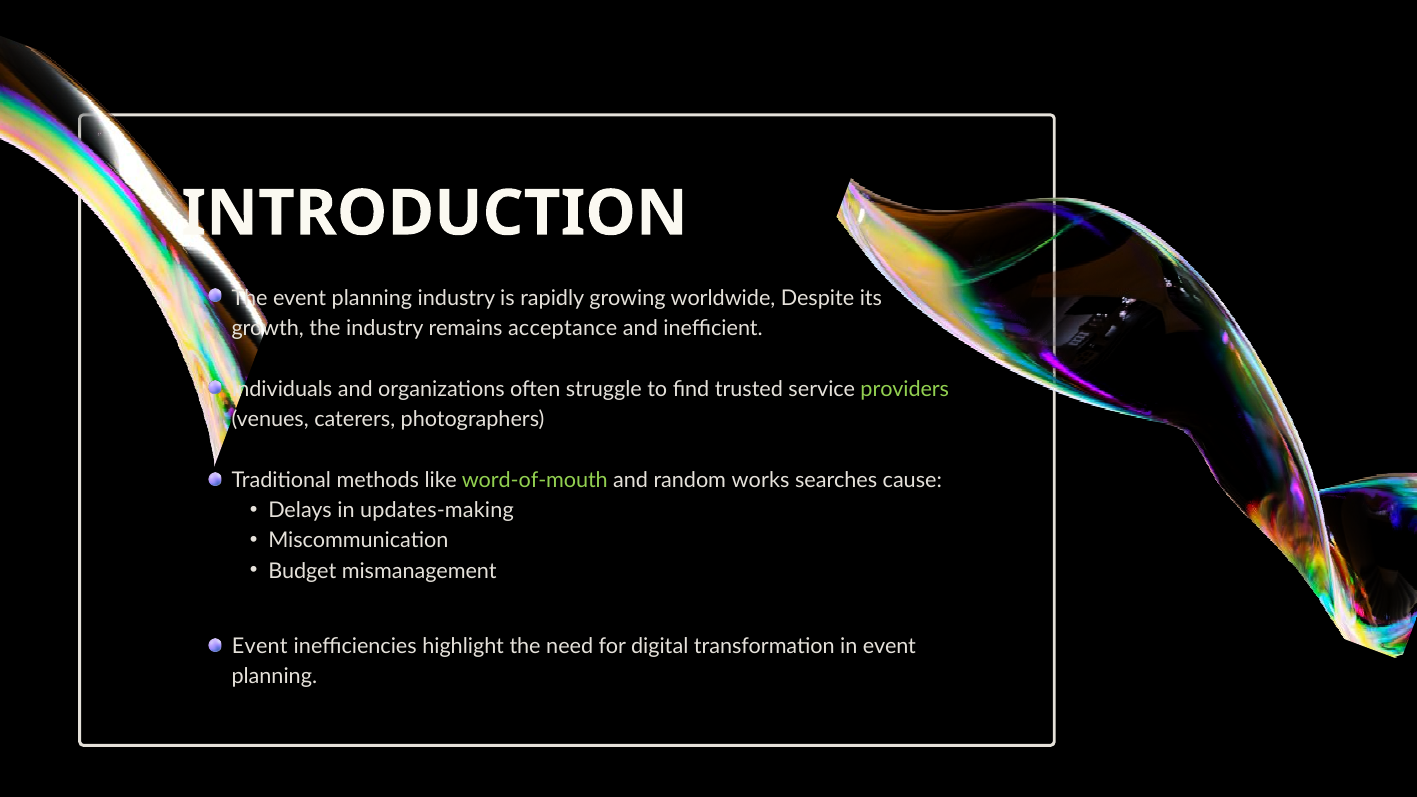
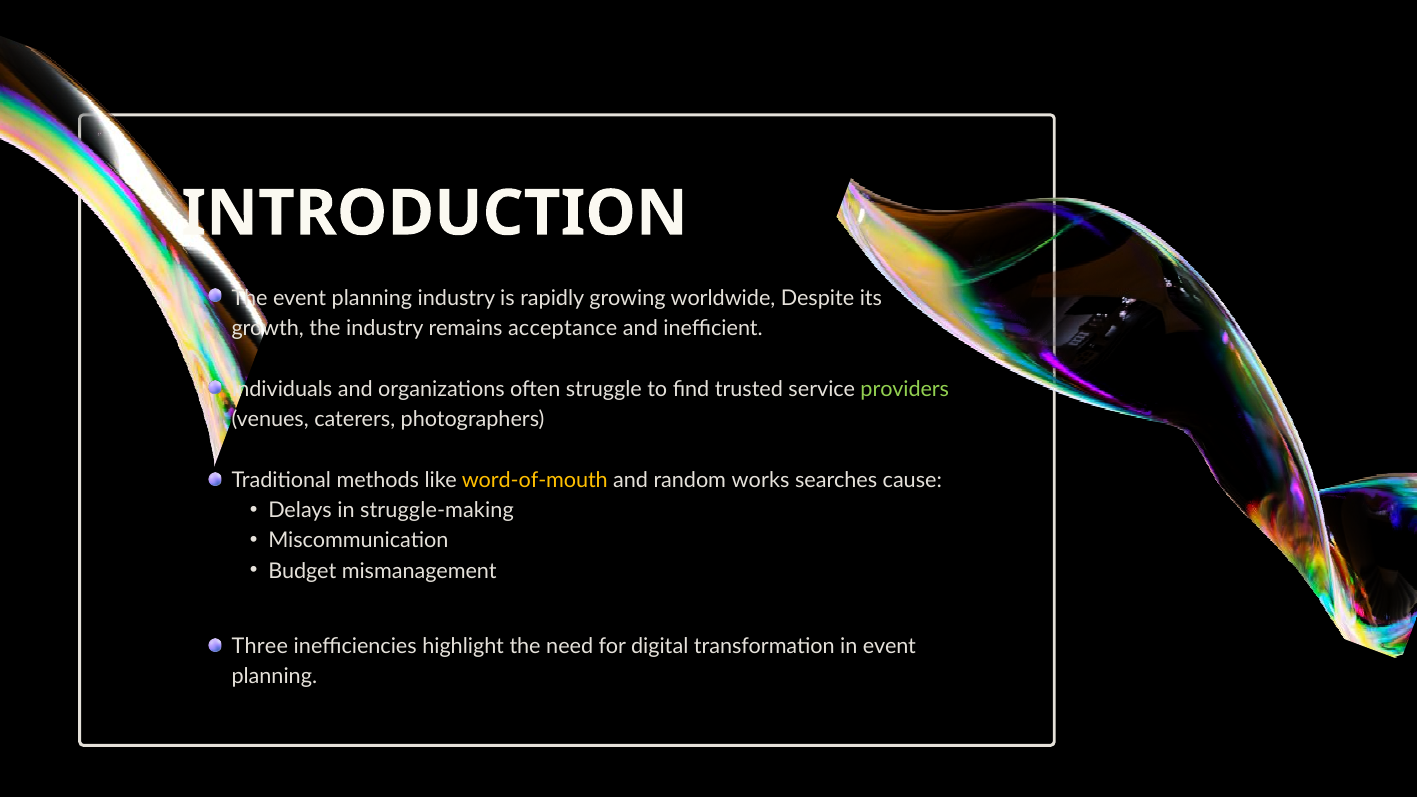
word-of-mouth colour: light green -> yellow (535, 480)
updates-making: updates-making -> struggle-making (437, 510)
Event: Event -> Three (260, 646)
